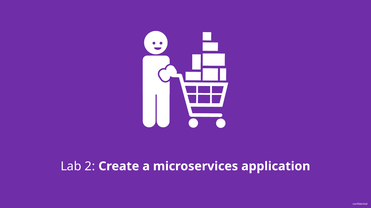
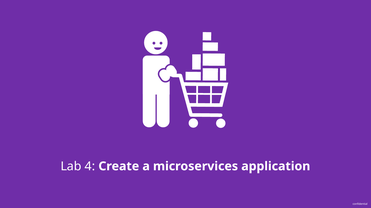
2: 2 -> 4 (90, 167)
